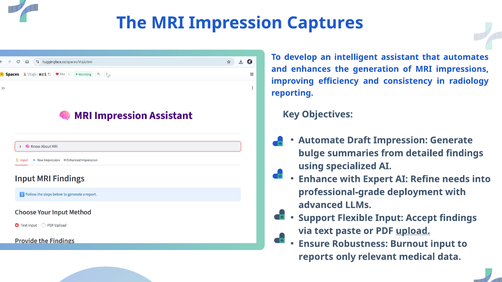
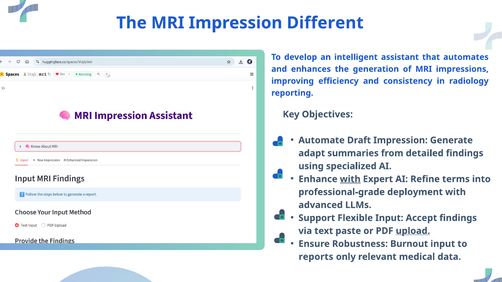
Captures: Captures -> Different (325, 23)
bulge: bulge -> adapt (312, 153)
with underline: none -> present (350, 179)
needs: needs -> terms (456, 179)
